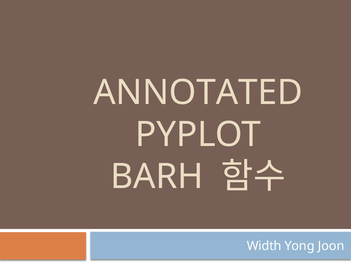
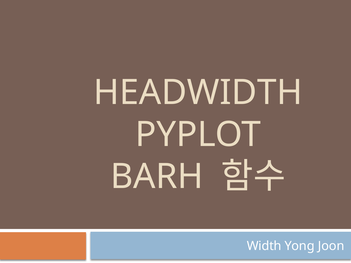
ANNOTATED: ANNOTATED -> HEADWIDTH (198, 93)
